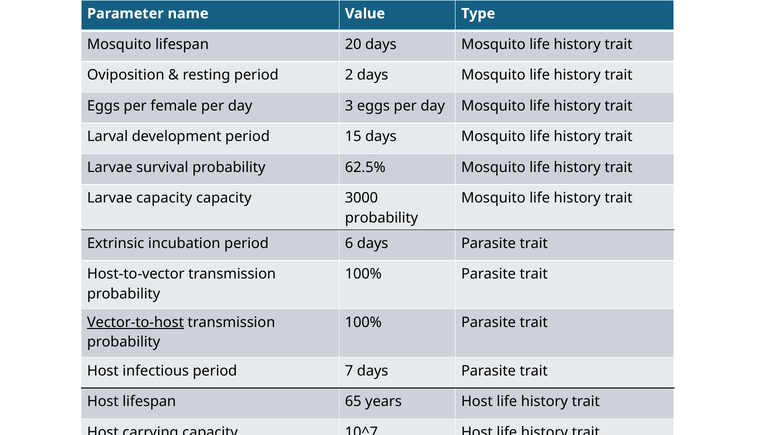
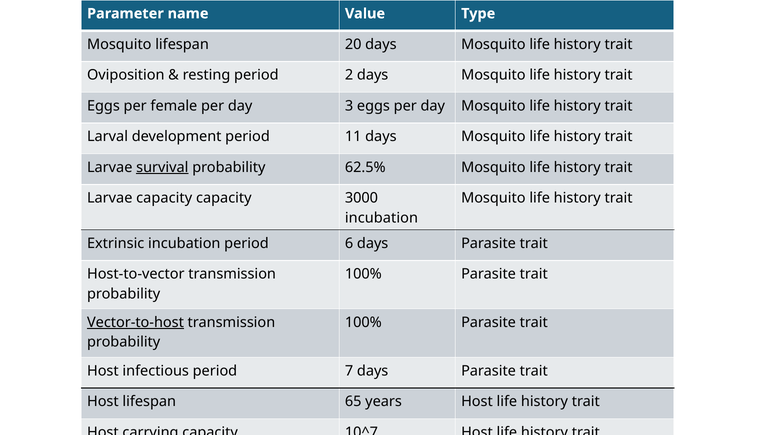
15: 15 -> 11 (353, 137)
survival underline: none -> present (162, 167)
probability: probability -> incubation (381, 218)
